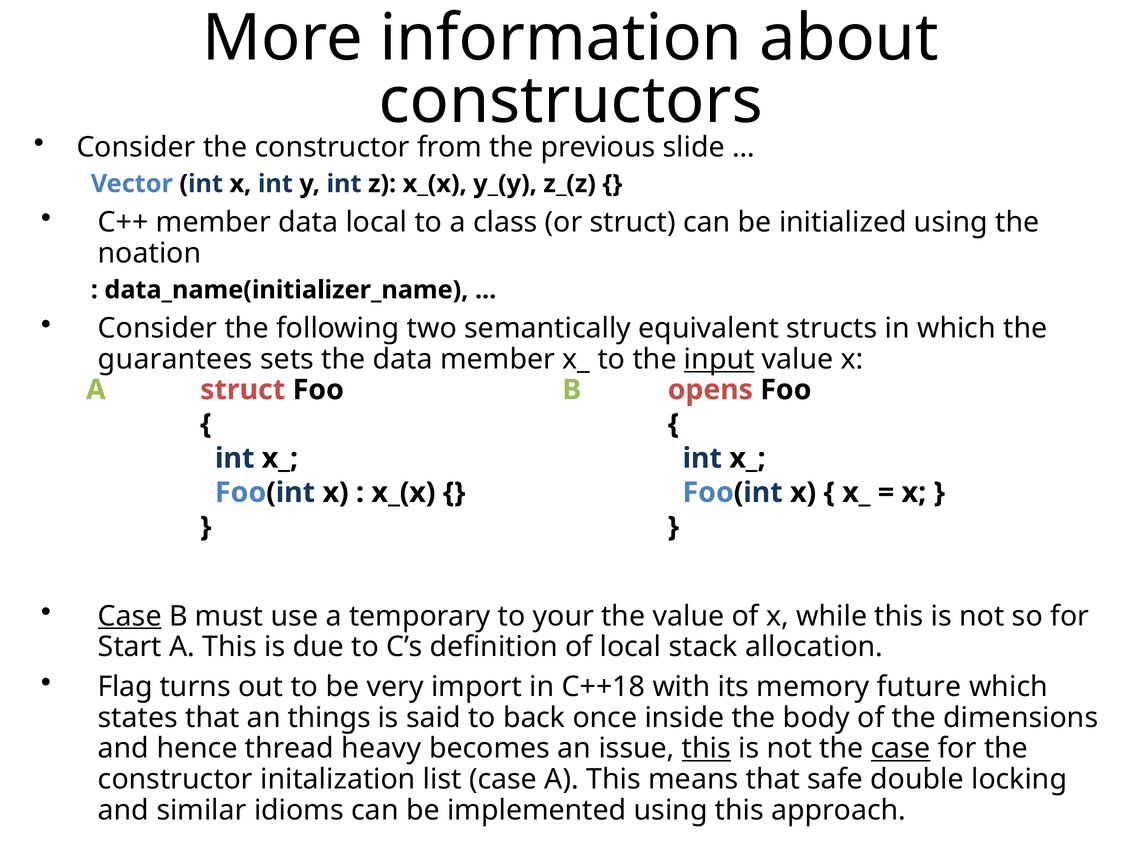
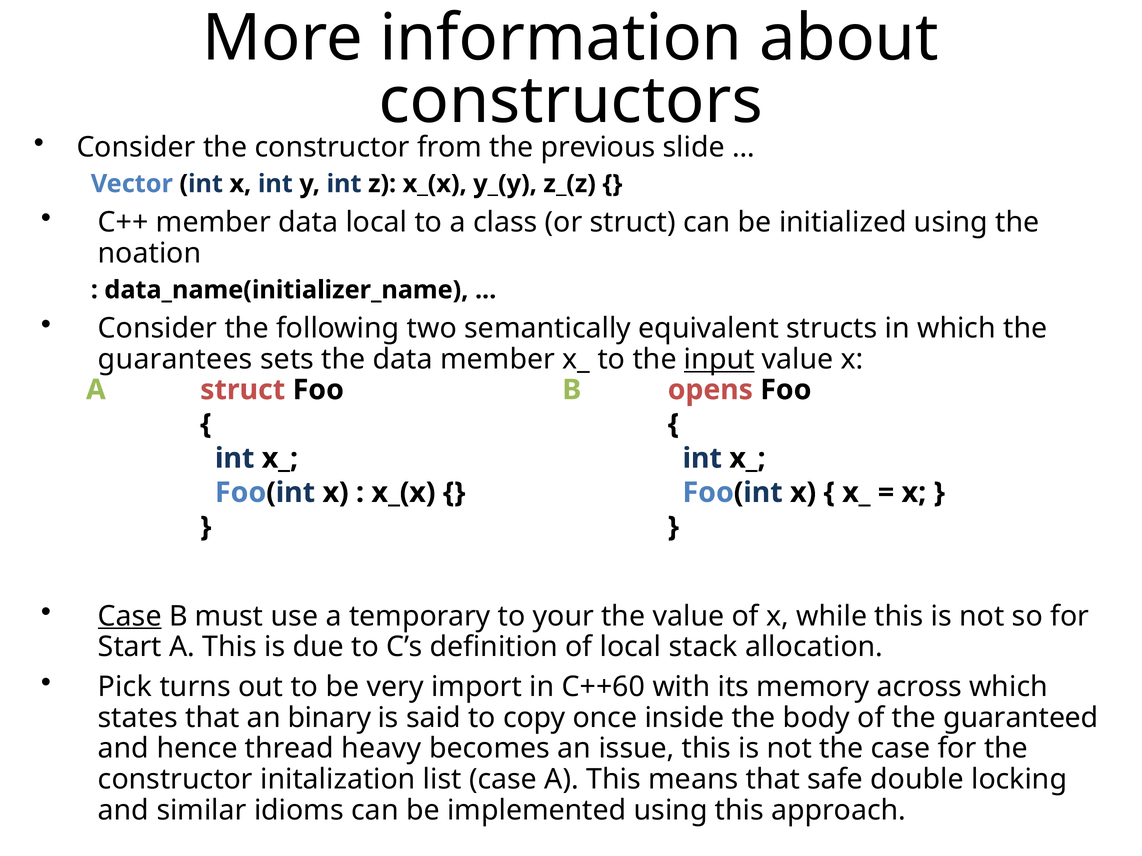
Flag: Flag -> Pick (125, 687)
C++18: C++18 -> C++60 (603, 687)
future: future -> across (919, 687)
things: things -> binary (329, 718)
back: back -> copy (534, 718)
dimensions: dimensions -> guaranteed (1021, 718)
this underline: present -> none (706, 749)
case underline: present -> none (901, 749)
